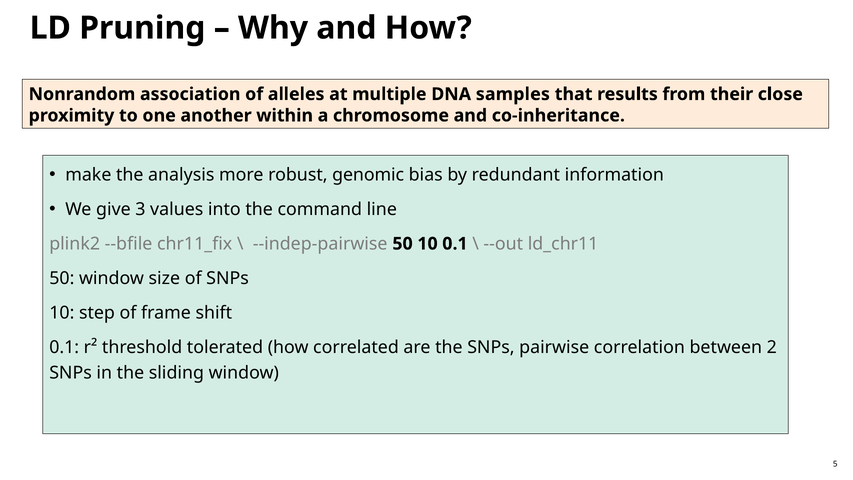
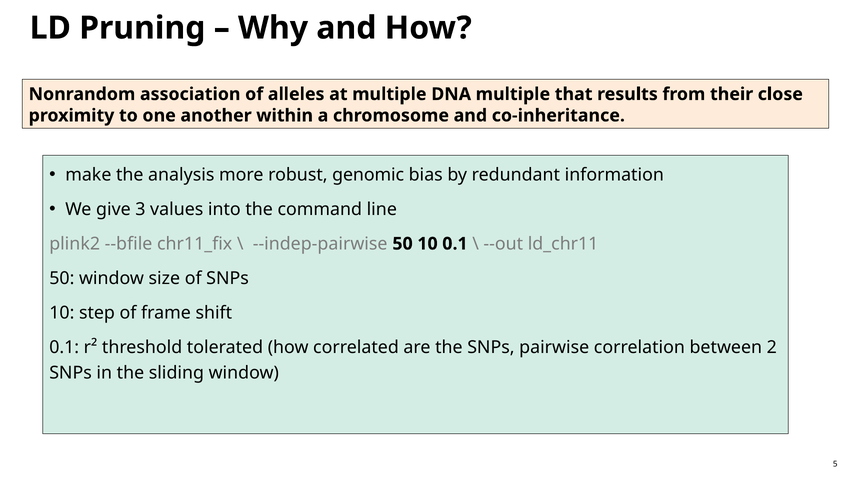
DNA samples: samples -> multiple (513, 94)
